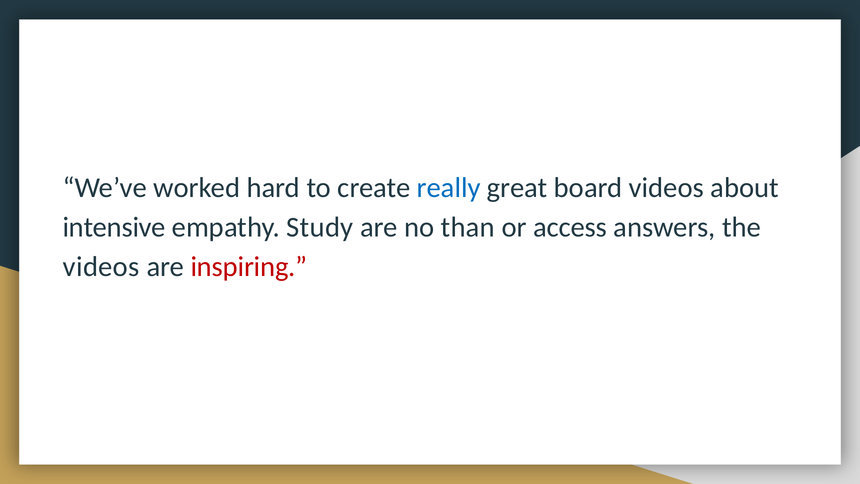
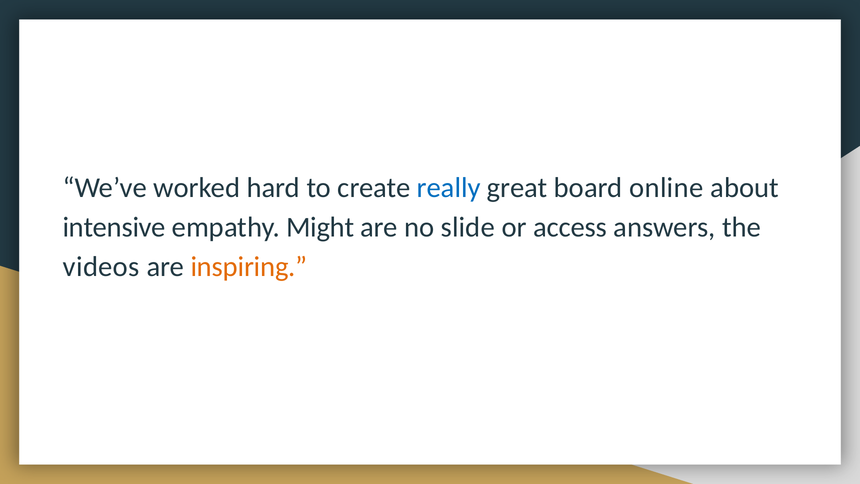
board videos: videos -> online (666, 188)
Study: Study -> Might (320, 227)
than: than -> slide (468, 227)
inspiring colour: red -> orange (249, 267)
